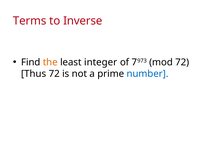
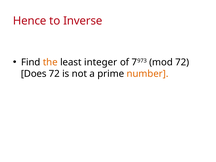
Terms: Terms -> Hence (30, 21)
Thus: Thus -> Does (34, 74)
number colour: blue -> orange (148, 74)
